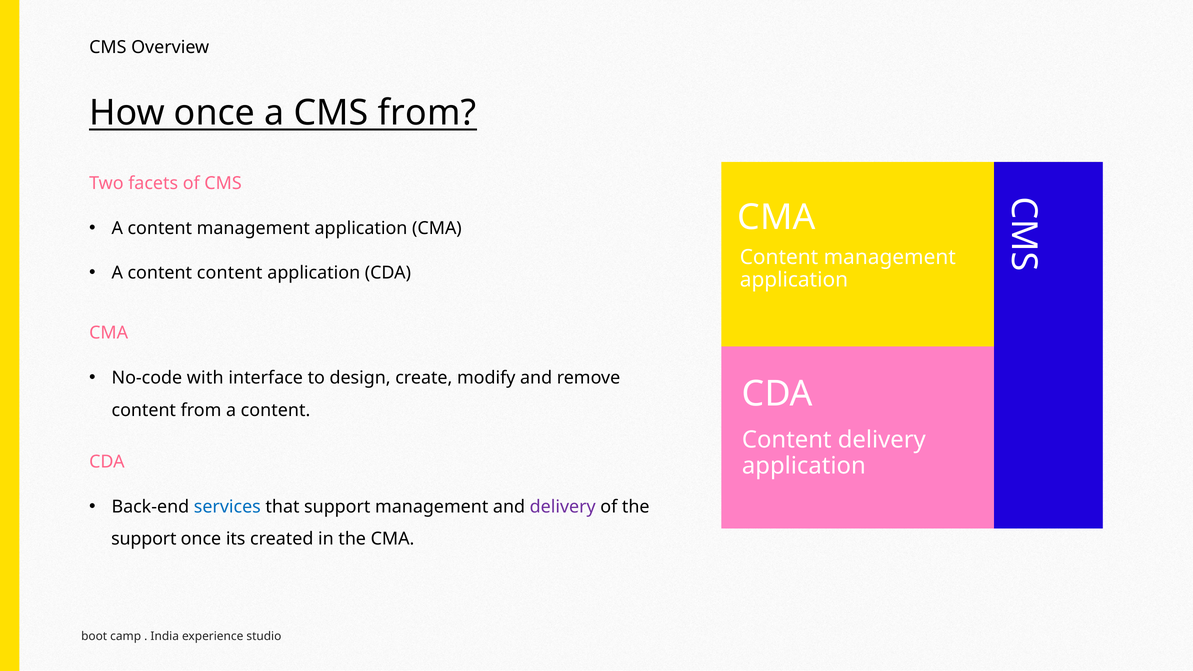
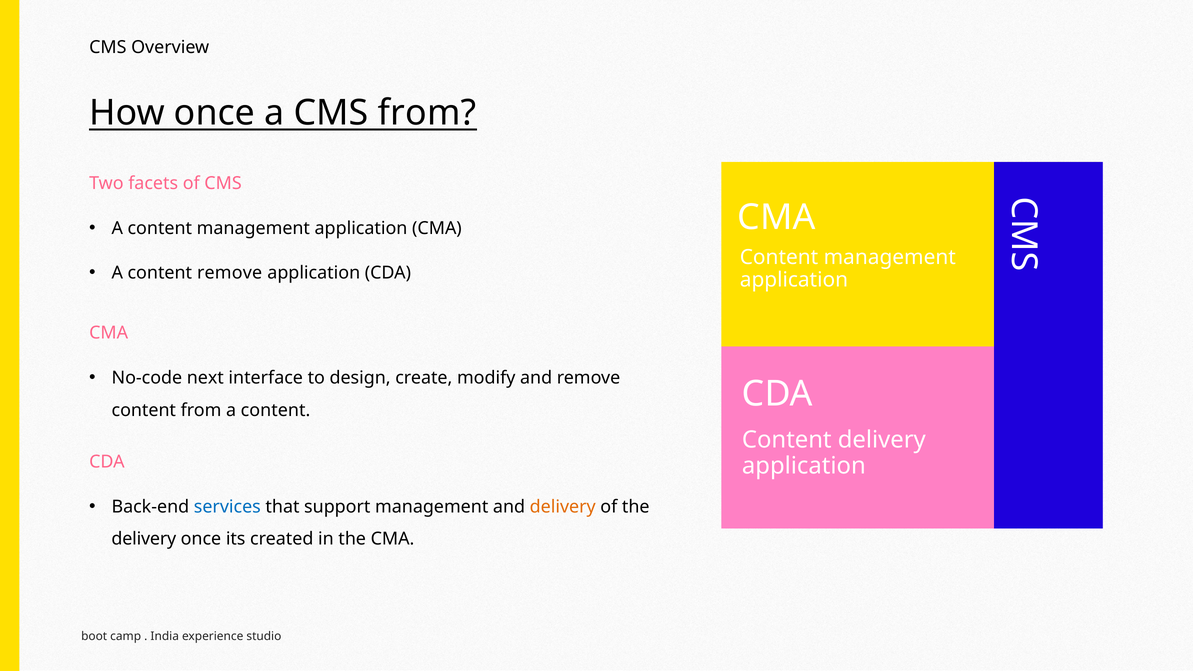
content content: content -> remove (230, 273)
with: with -> next (205, 378)
delivery colour: purple -> orange (563, 507)
support: support -> delivery (144, 539)
